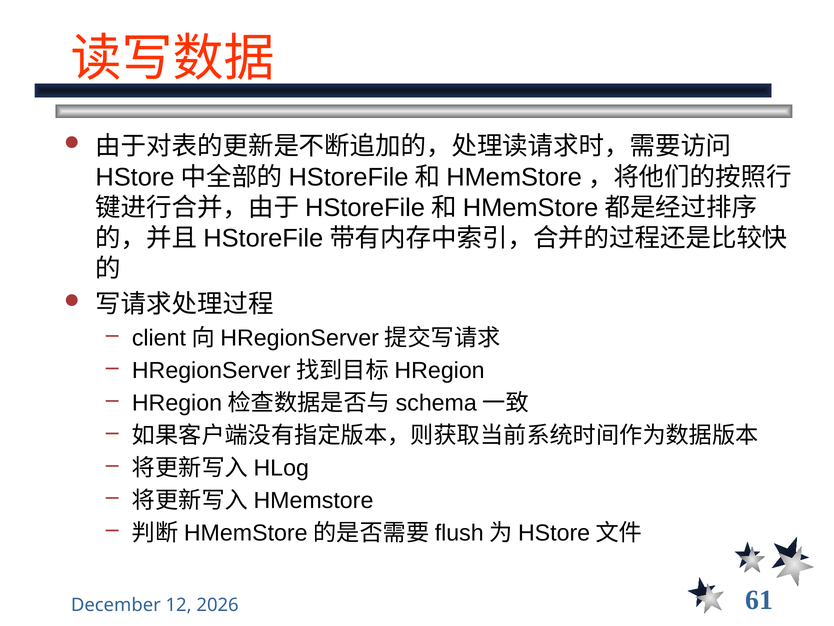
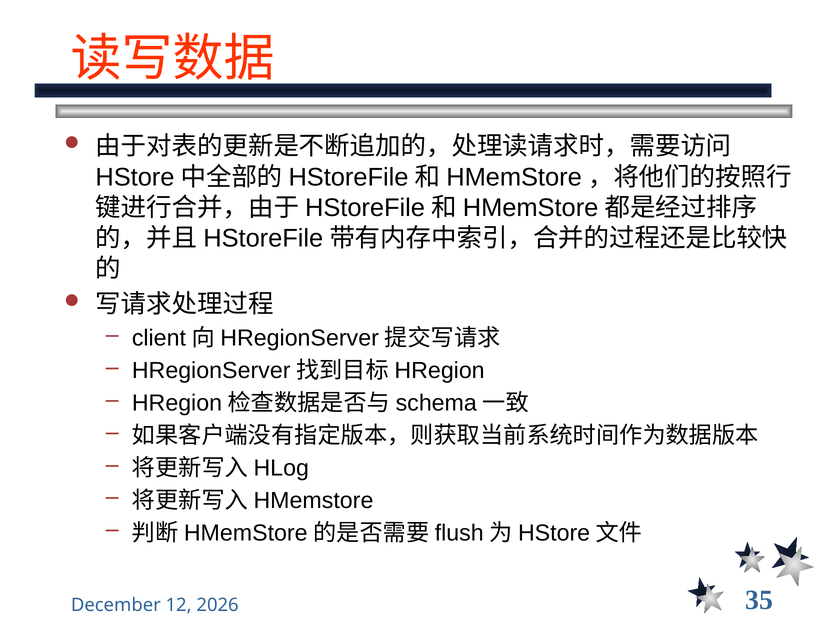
61: 61 -> 35 (759, 600)
